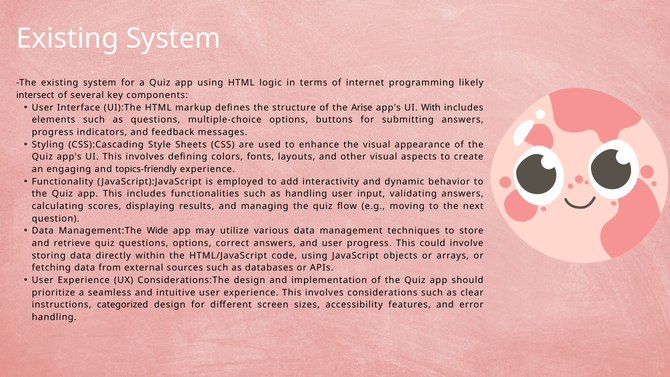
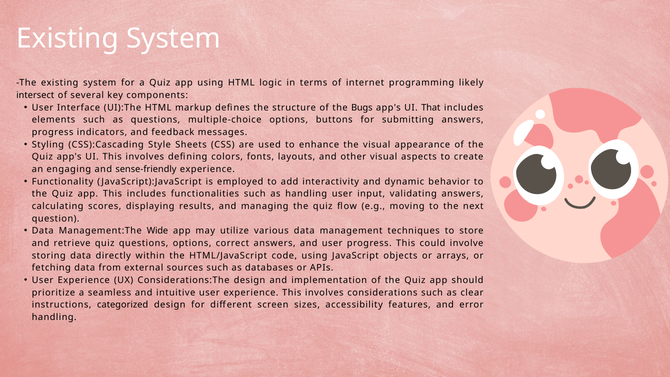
Arise: Arise -> Bugs (362, 108)
With: With -> That (431, 108)
topics-friendly: topics-friendly -> sense-friendly (146, 169)
